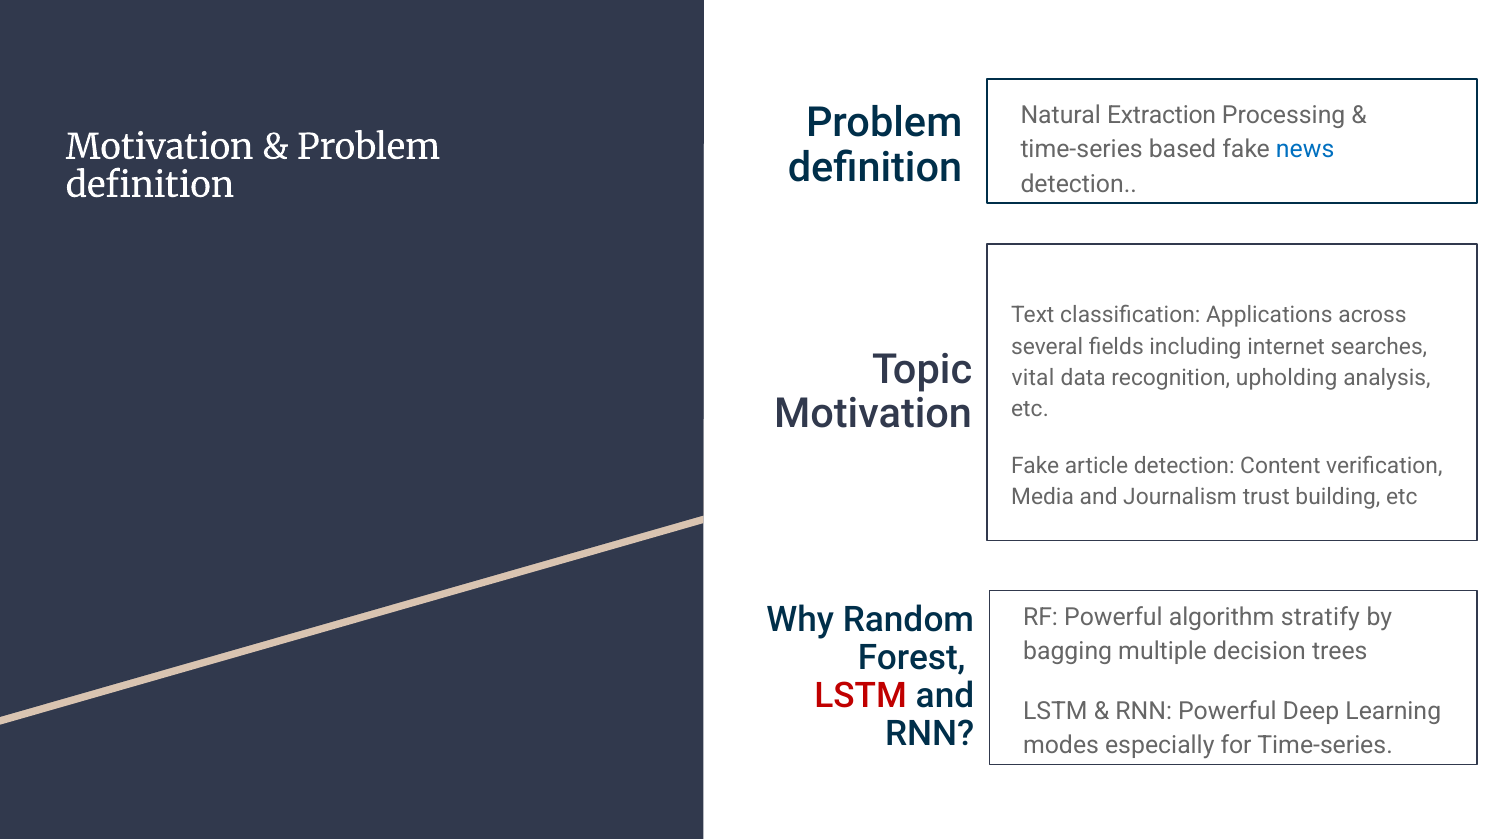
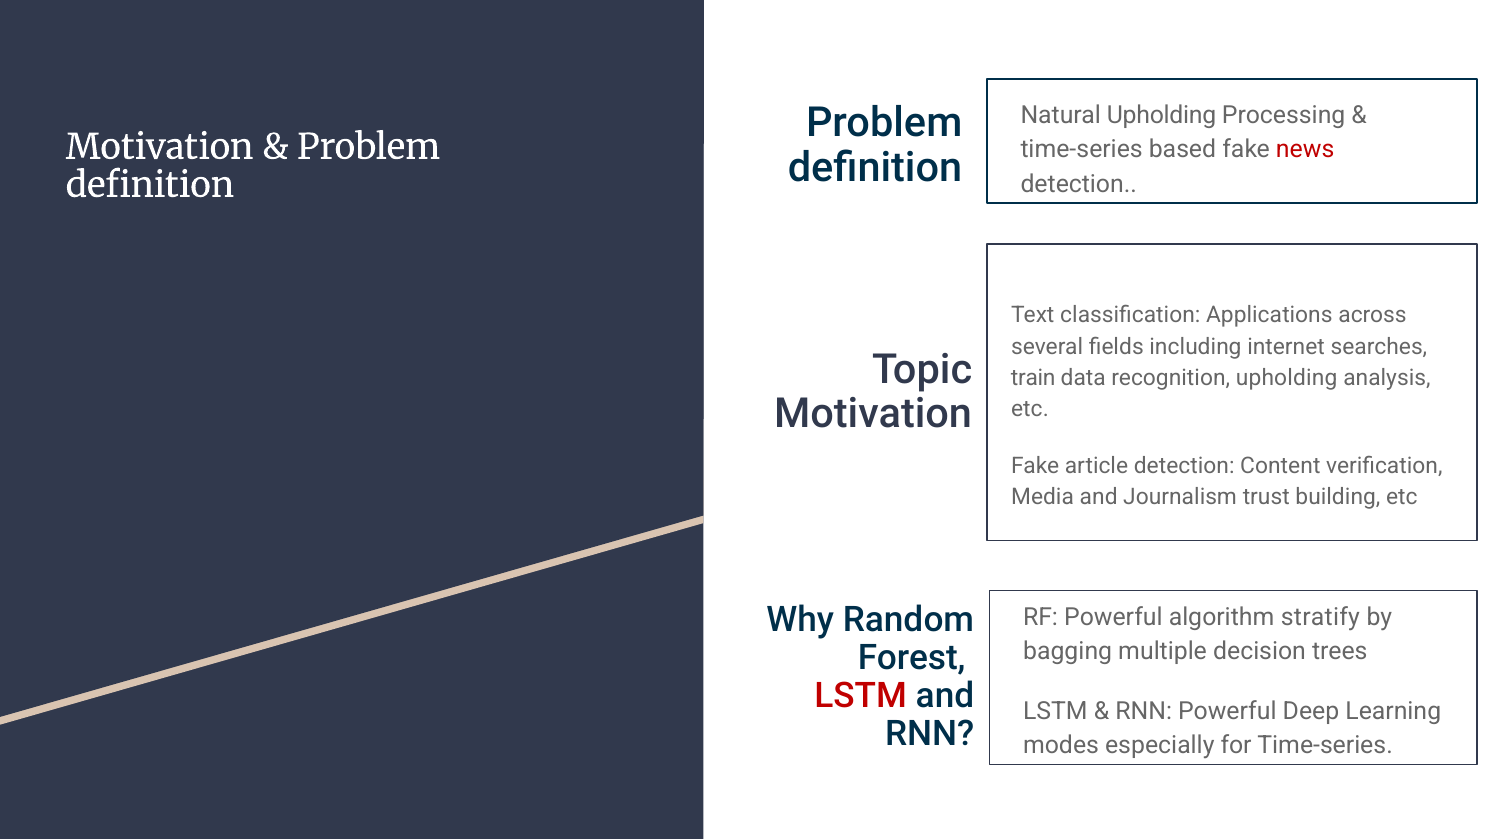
Natural Extraction: Extraction -> Upholding (1162, 115)
news colour: blue -> red (1305, 149)
vital: vital -> train (1033, 378)
